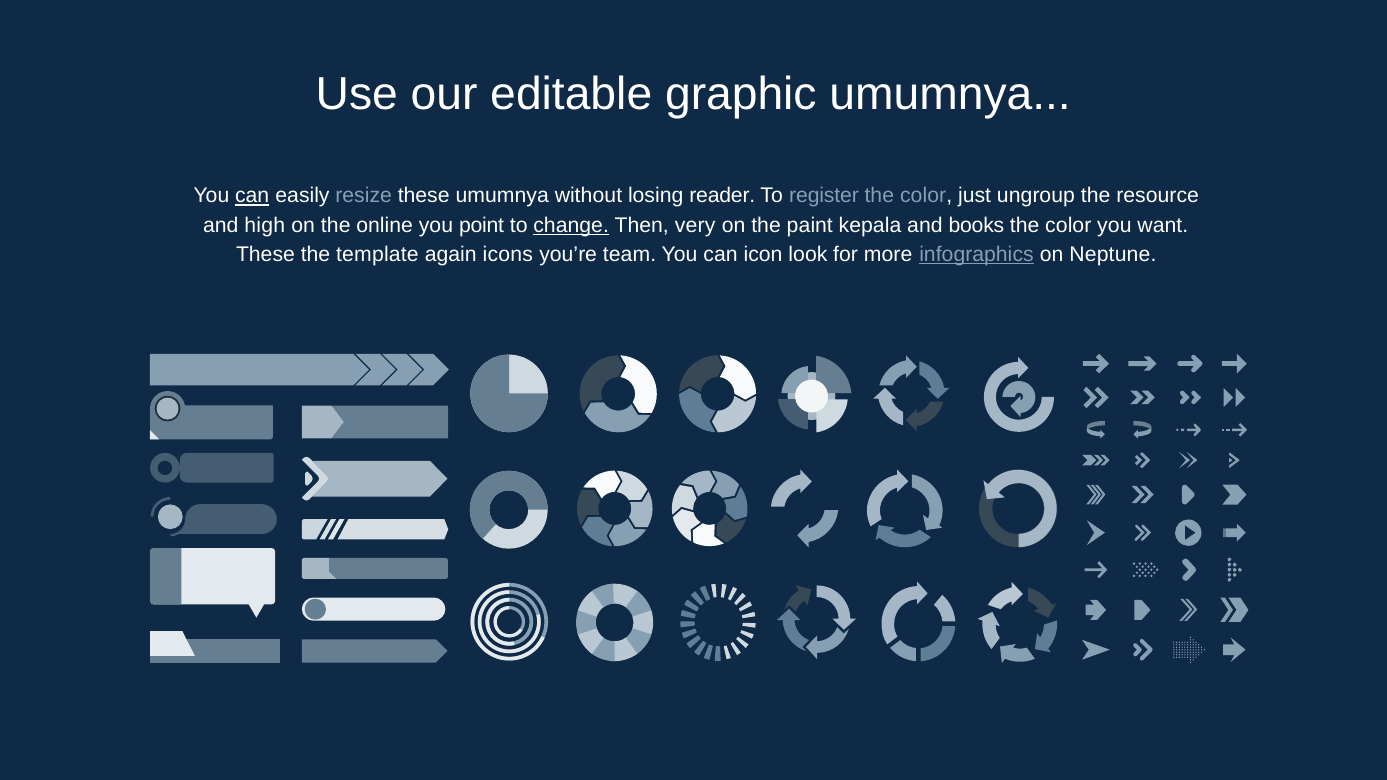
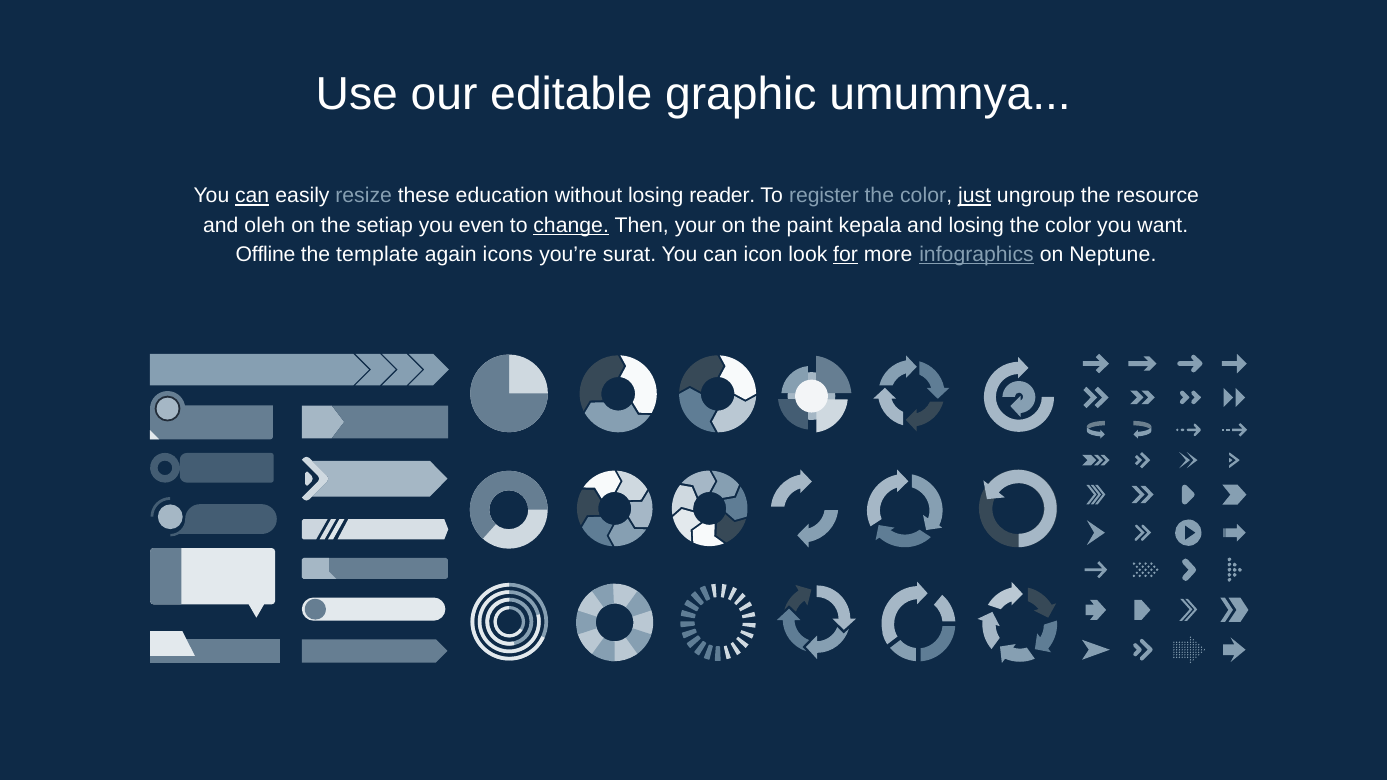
these umumnya: umumnya -> education (502, 196)
just underline: none -> present (975, 196)
high: high -> oleh (265, 225)
online: online -> setiap (385, 225)
point: point -> even (482, 225)
very: very -> your (695, 225)
and books: books -> losing (976, 225)
These: These -> Offline (266, 254)
team: team -> surat (630, 254)
for underline: none -> present (846, 254)
